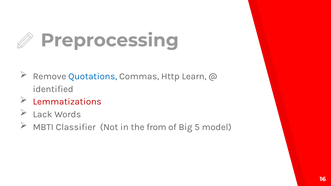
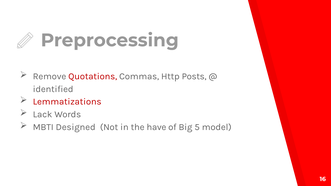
Quotations colour: blue -> red (93, 76)
Learn: Learn -> Posts (194, 76)
Classifier: Classifier -> Designed (76, 127)
from: from -> have (156, 127)
